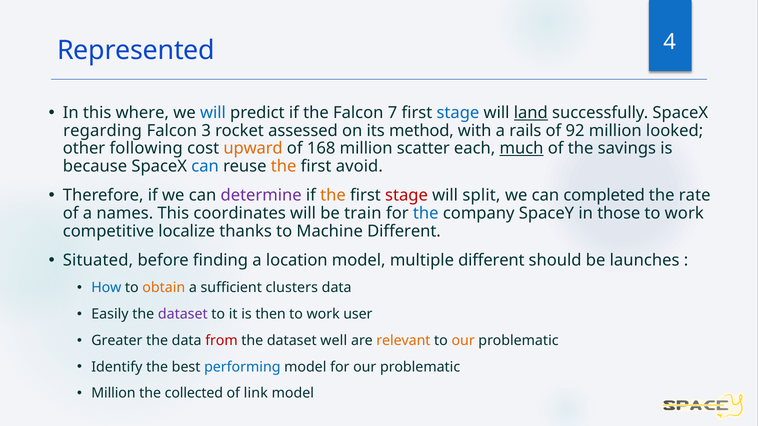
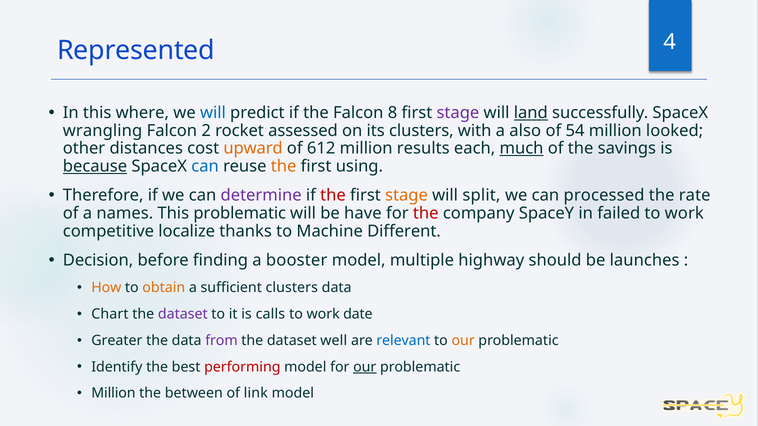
7: 7 -> 8 (393, 113)
stage colour: blue -> purple (458, 113)
regarding: regarding -> wrangling (103, 131)
3: 3 -> 2 (206, 131)
its method: method -> clusters (421, 131)
rails: rails -> also (525, 131)
92: 92 -> 54 (575, 131)
following: following -> distances (146, 149)
168: 168 -> 612 (321, 149)
scatter: scatter -> results (423, 149)
because underline: none -> present (95, 167)
avoid: avoid -> using (359, 167)
the colour: orange -> red (333, 196)
stage colour: red -> orange (406, 196)
completed: completed -> processed (604, 196)
This coordinates: coordinates -> problematic (240, 213)
train: train -> have (363, 213)
the colour: blue -> red (426, 213)
those: those -> failed (619, 213)
Situated: Situated -> Decision (98, 260)
location: location -> booster (297, 260)
multiple different: different -> highway (491, 260)
How colour: blue -> orange (106, 288)
Easily: Easily -> Chart (110, 314)
then: then -> calls (270, 314)
user: user -> date (358, 314)
from colour: red -> purple (221, 341)
relevant colour: orange -> blue (403, 341)
performing colour: blue -> red (242, 367)
our underline: none -> present (365, 367)
collected: collected -> between (194, 394)
